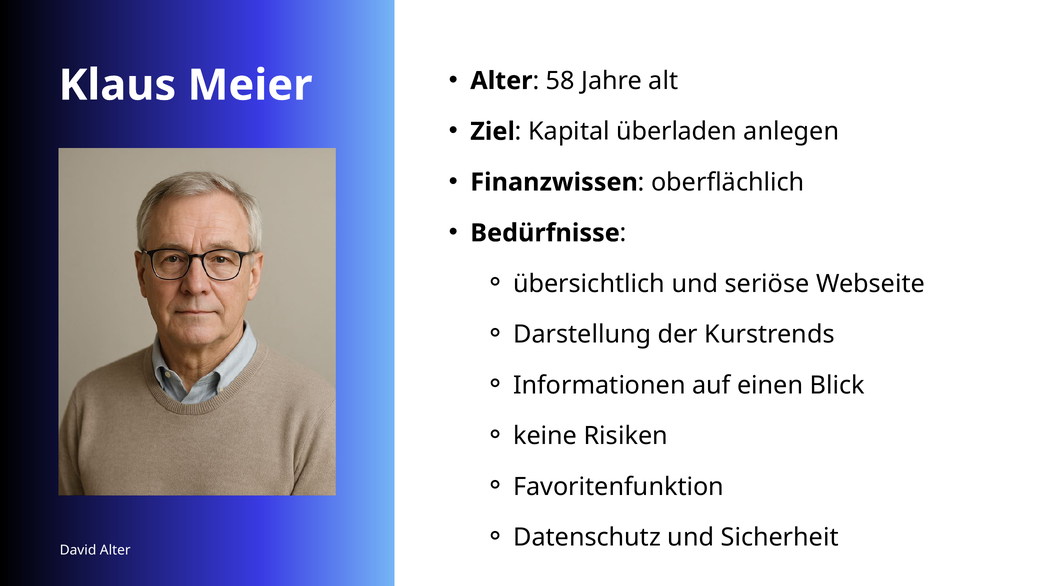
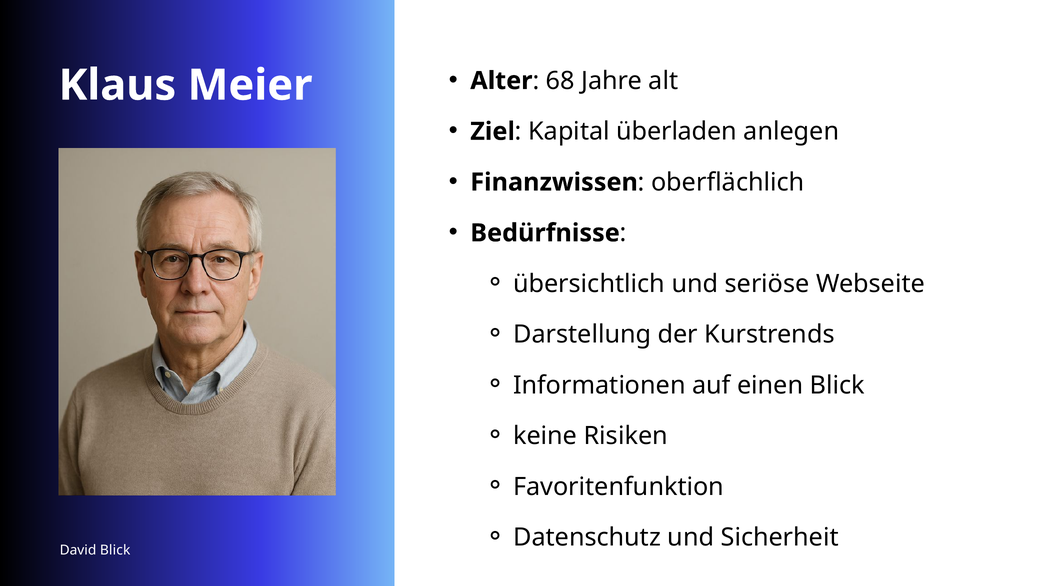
58: 58 -> 68 (560, 81)
David Alter: Alter -> Blick (115, 550)
